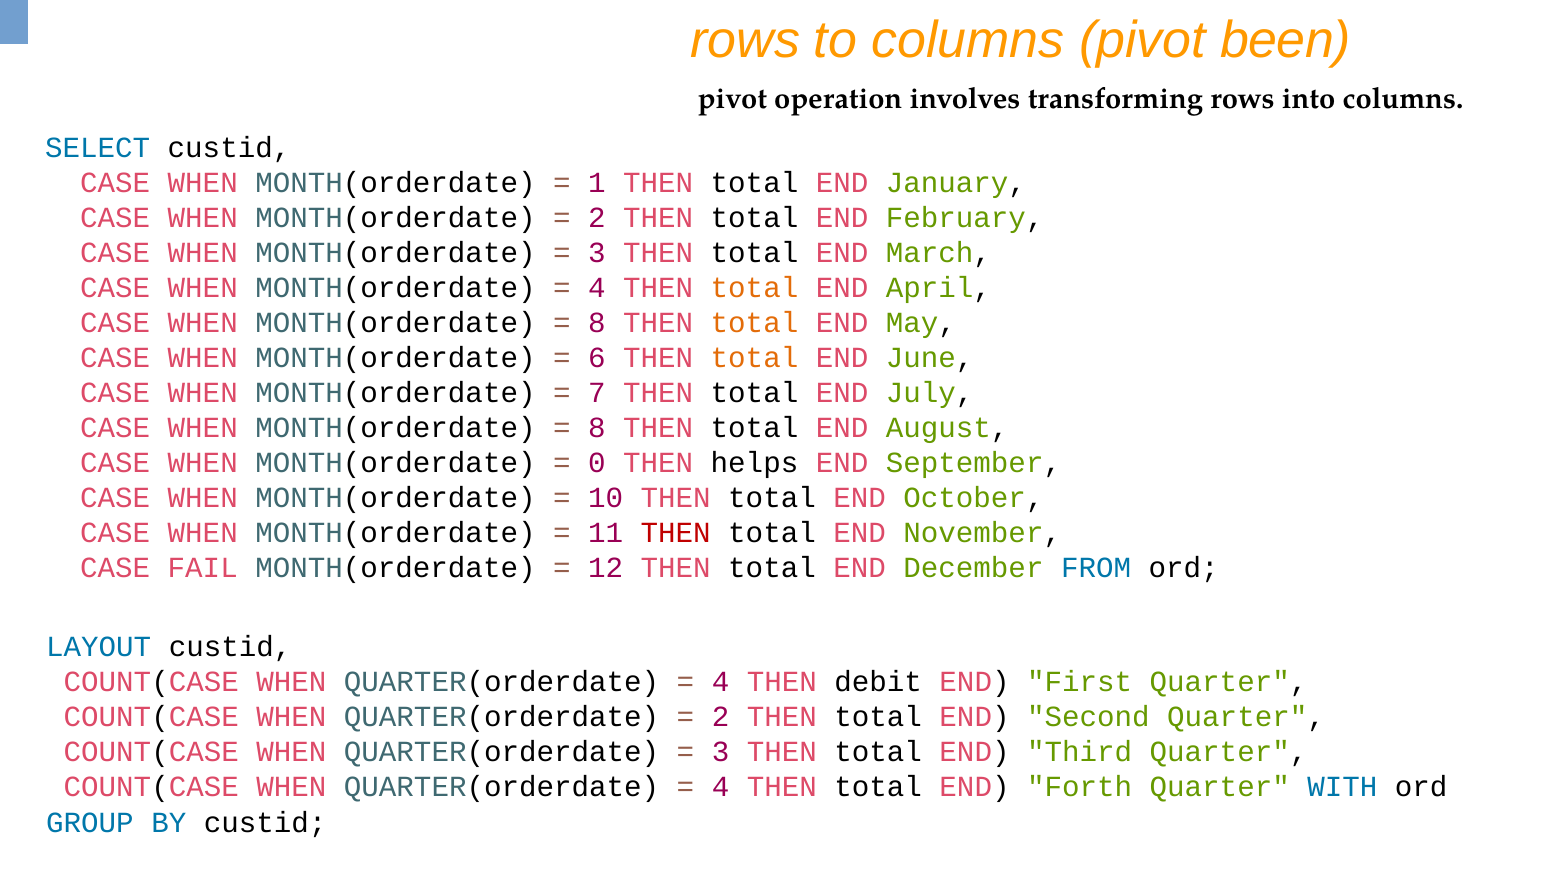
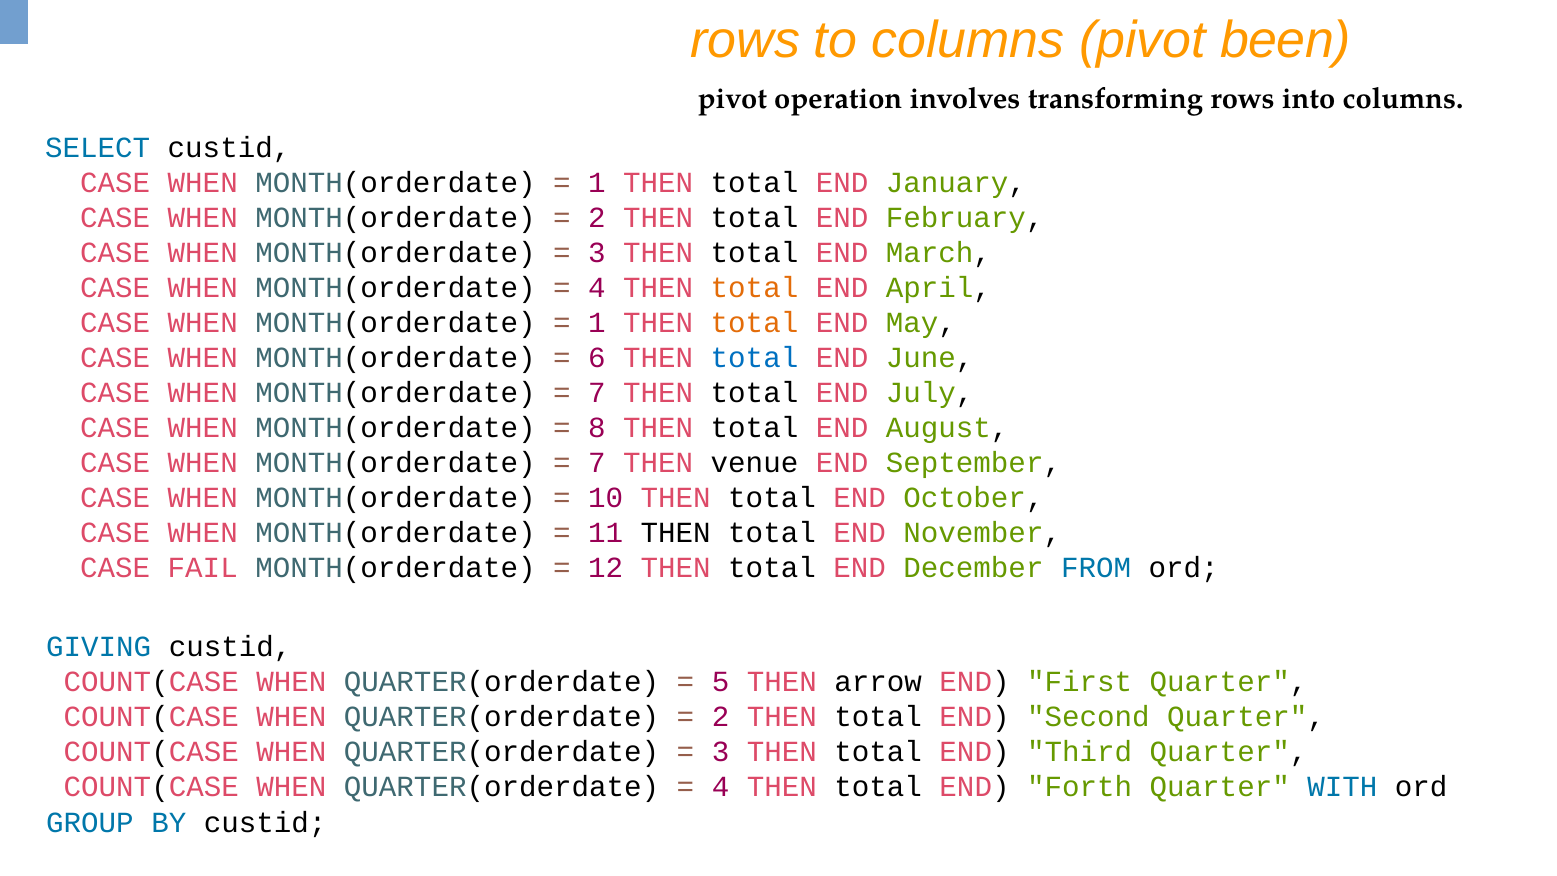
8: 8 -> 1 (597, 323)
total colour: orange -> blue (755, 358)
0: 0 -> 7 (597, 463)
helps: helps -> venue (755, 463)
THEN colour: red -> black (676, 533)
LAYOUT: LAYOUT -> GIVING (99, 647)
4: 4 -> 5 (721, 682)
debit: debit -> arrow (878, 682)
